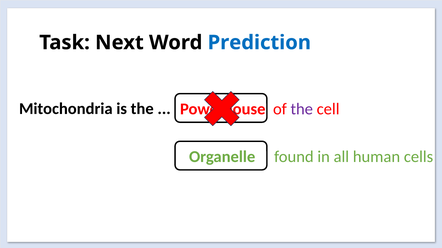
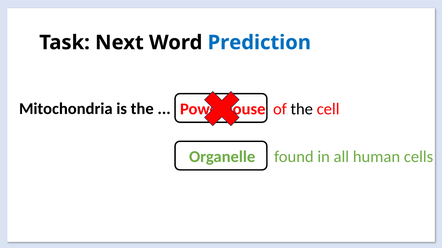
the colour: purple -> black (302, 109)
